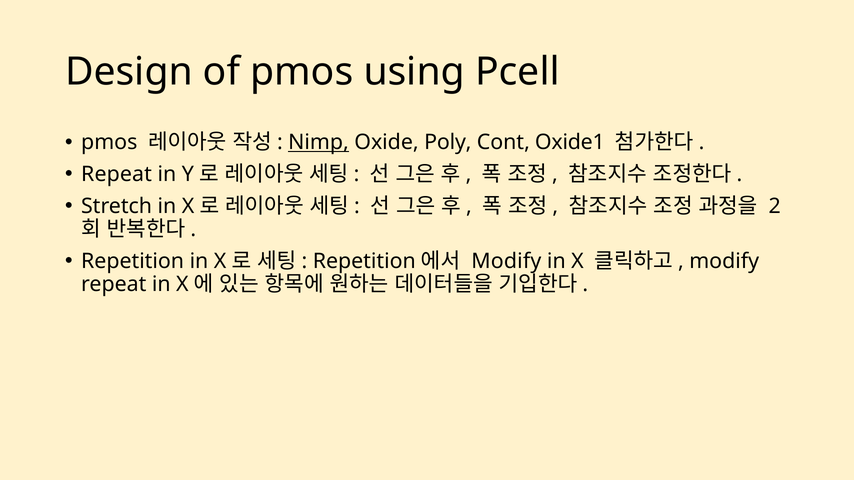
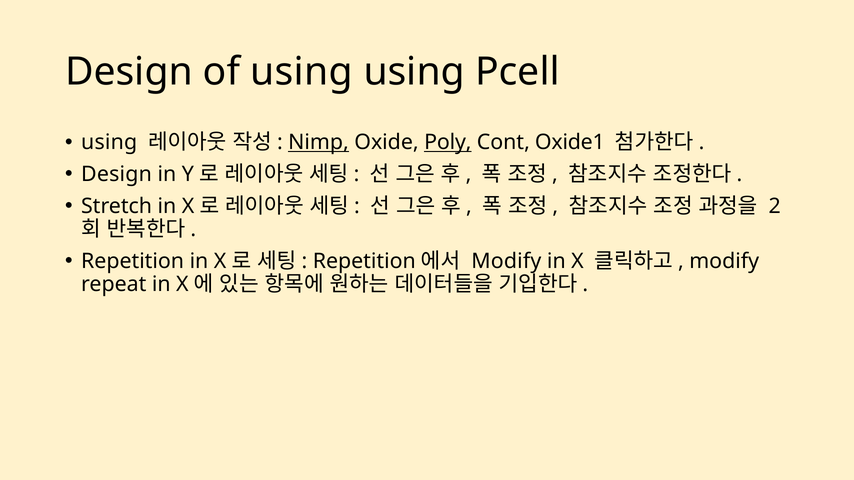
of pmos: pmos -> using (302, 72)
pmos: pmos -> using (109, 142)
Poly underline: none -> present (448, 142)
Repeat: Repeat -> Design (116, 174)
